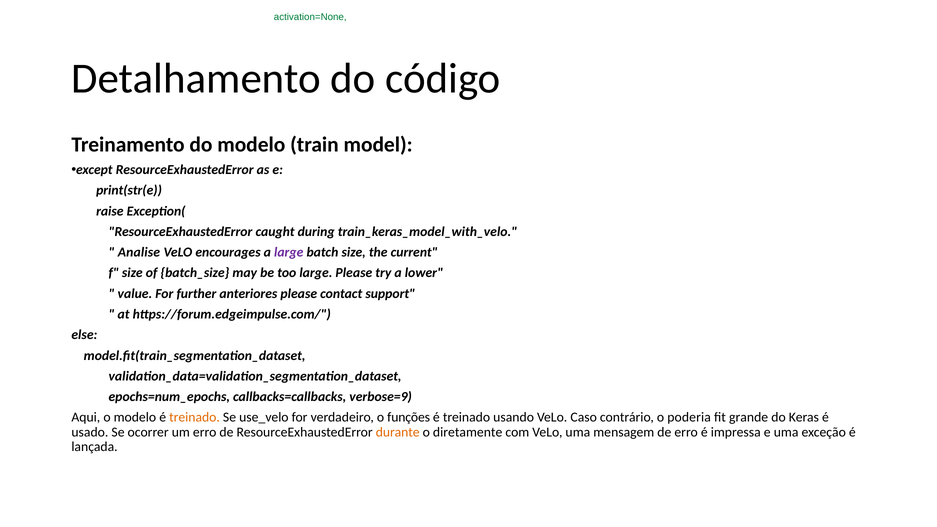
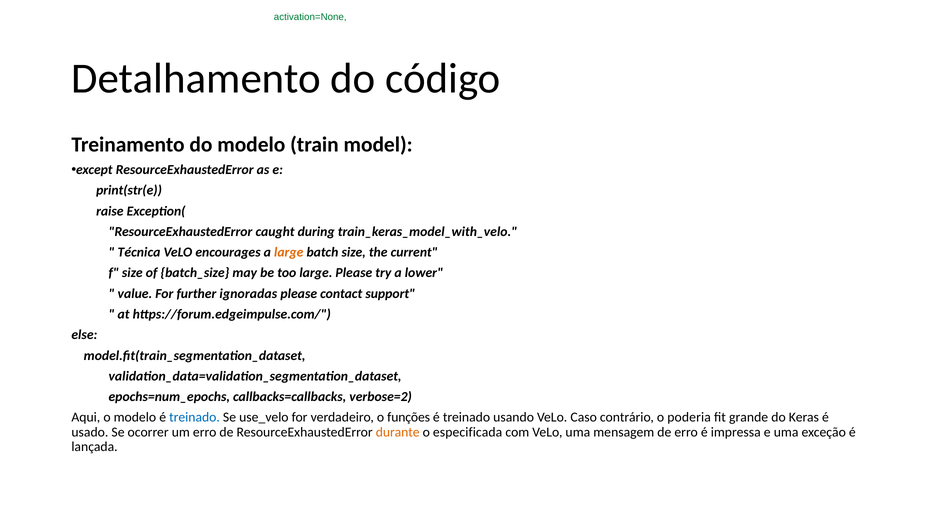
Analise: Analise -> Técnica (139, 252)
large colour: purple -> orange (289, 252)
anteriores: anteriores -> ignoradas (248, 294)
verbose=9: verbose=9 -> verbose=2 (381, 397)
treinado colour: orange -> blue (194, 417)
diretamente: diretamente -> especificada (468, 432)
